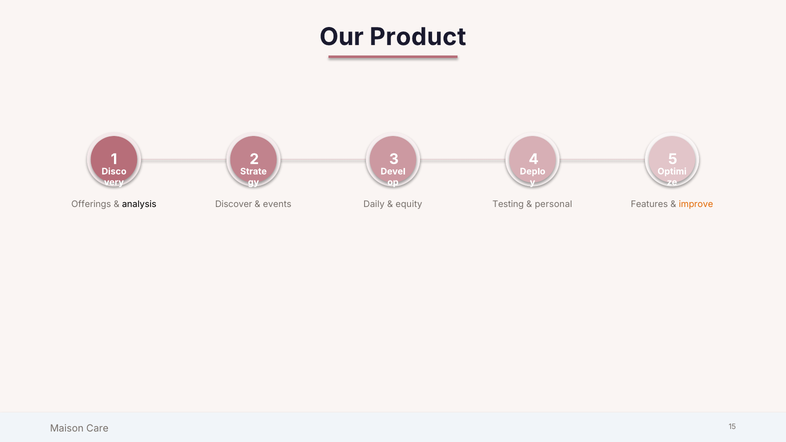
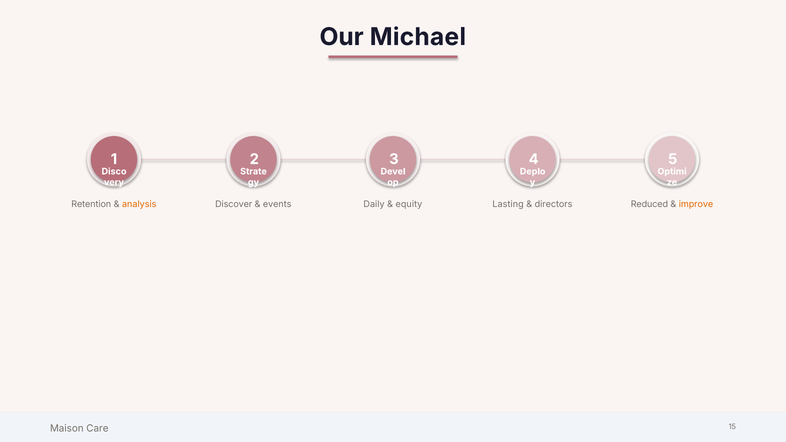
Product: Product -> Michael (418, 37)
Offerings: Offerings -> Retention (91, 204)
analysis colour: black -> orange (139, 204)
Testing: Testing -> Lasting (508, 204)
personal: personal -> directors (554, 204)
Features: Features -> Reduced (649, 204)
